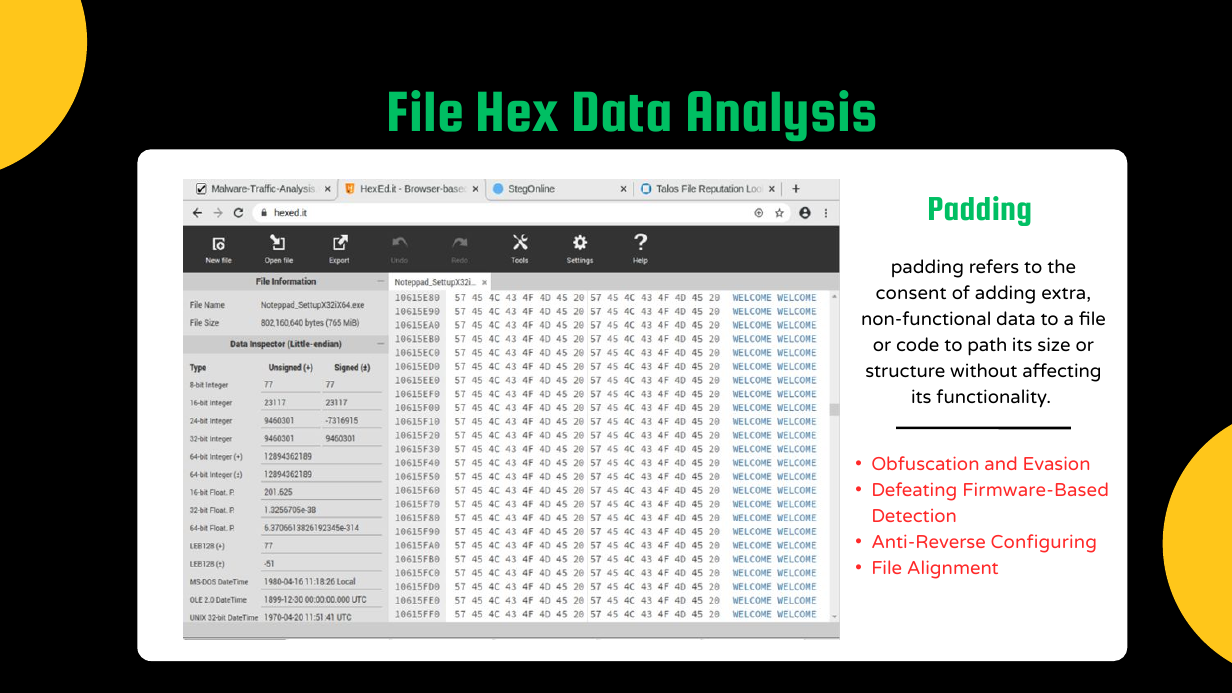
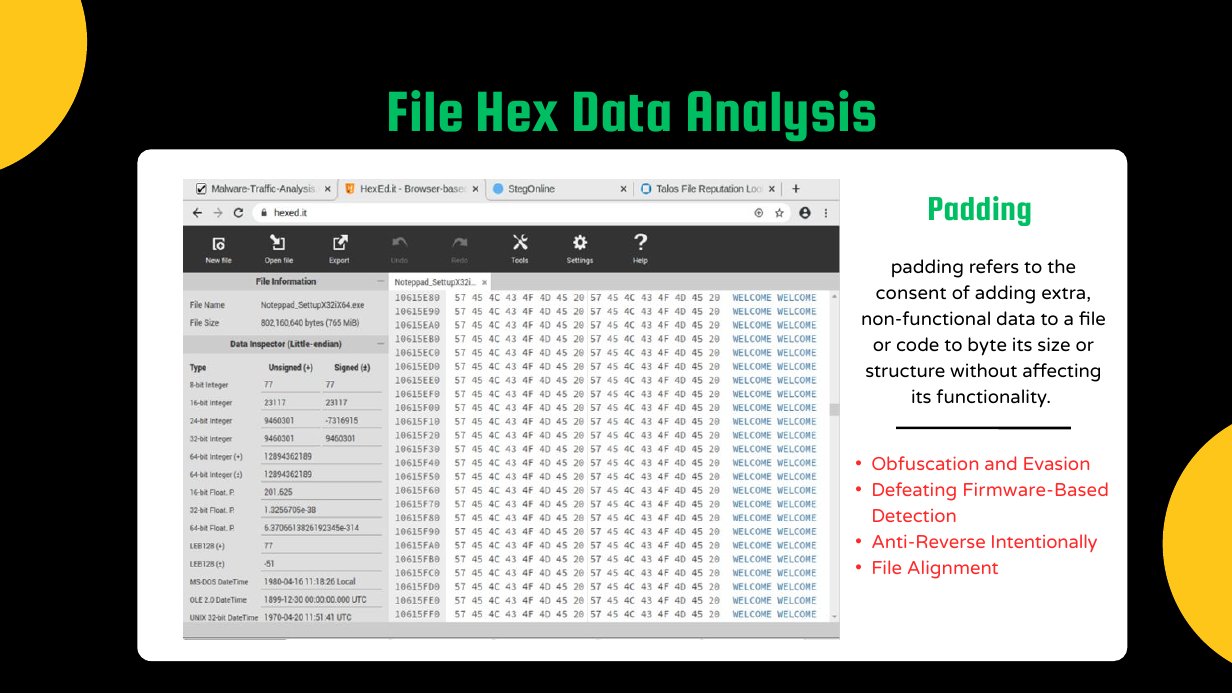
path: path -> byte (987, 345)
Configuring: Configuring -> Intentionally (1044, 542)
